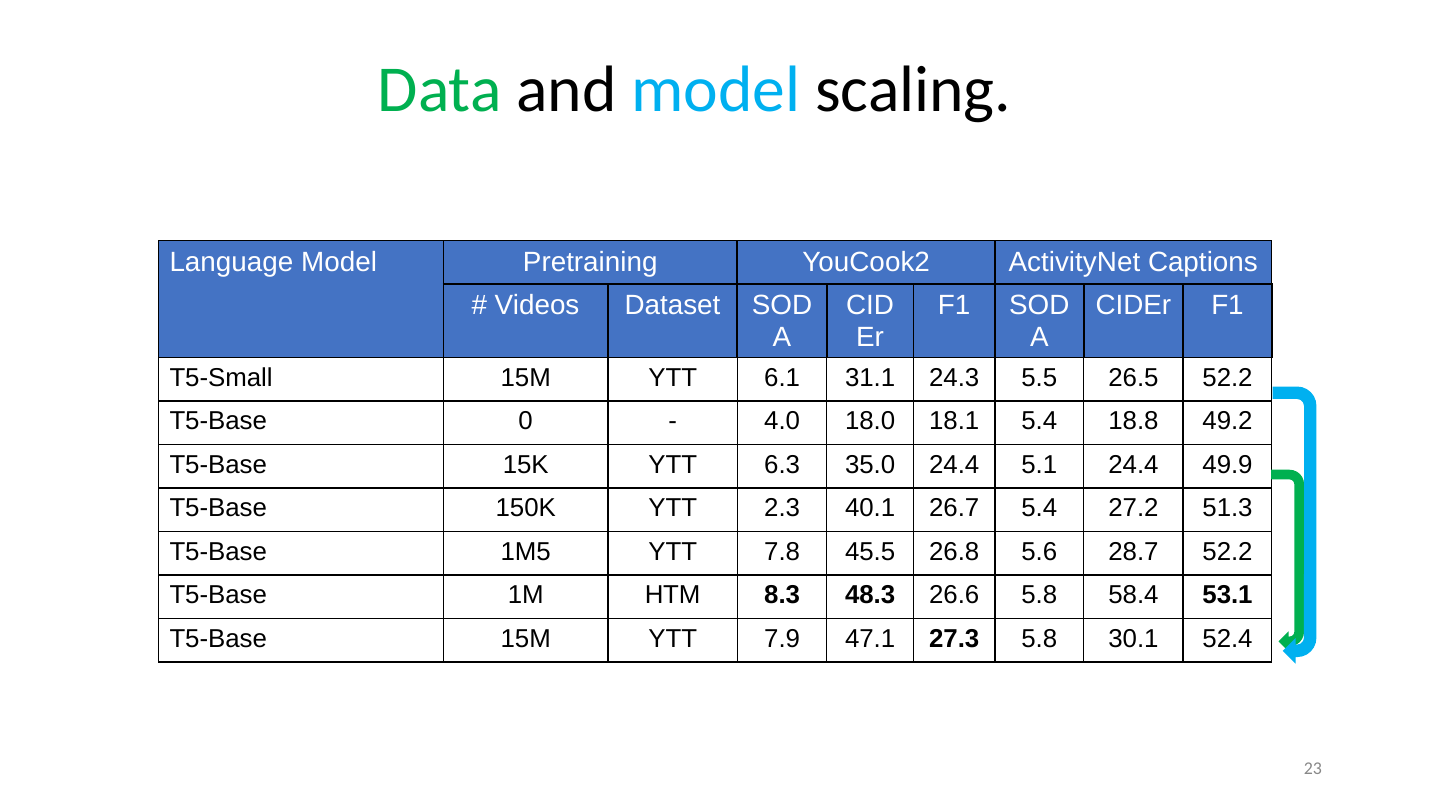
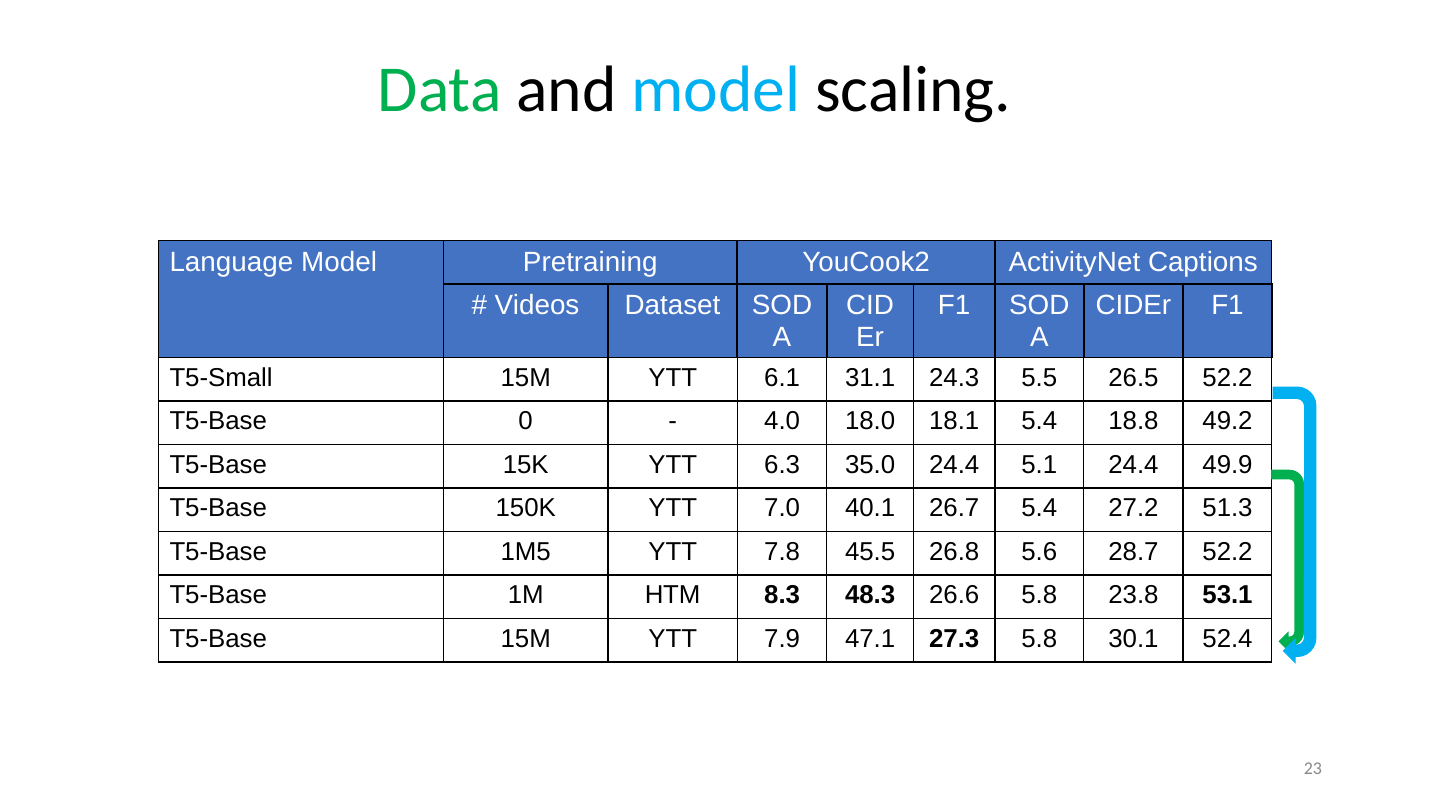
2.3: 2.3 -> 7.0 (782, 508)
58.4: 58.4 -> 23.8 (1133, 595)
